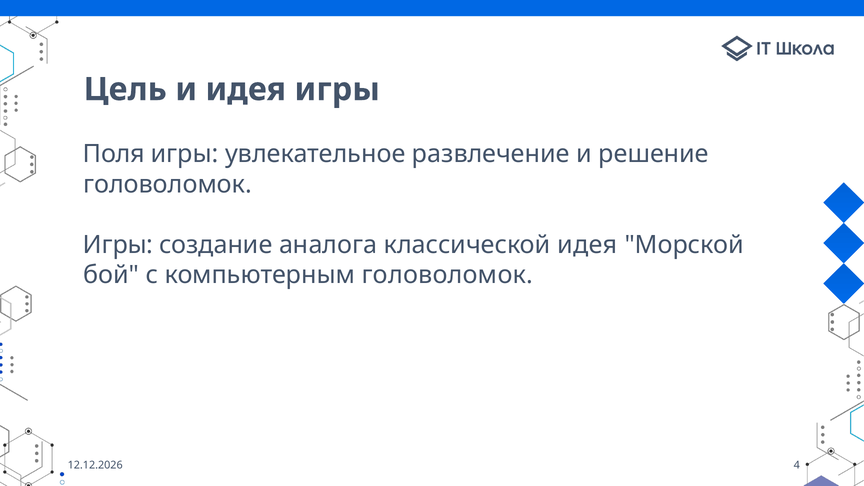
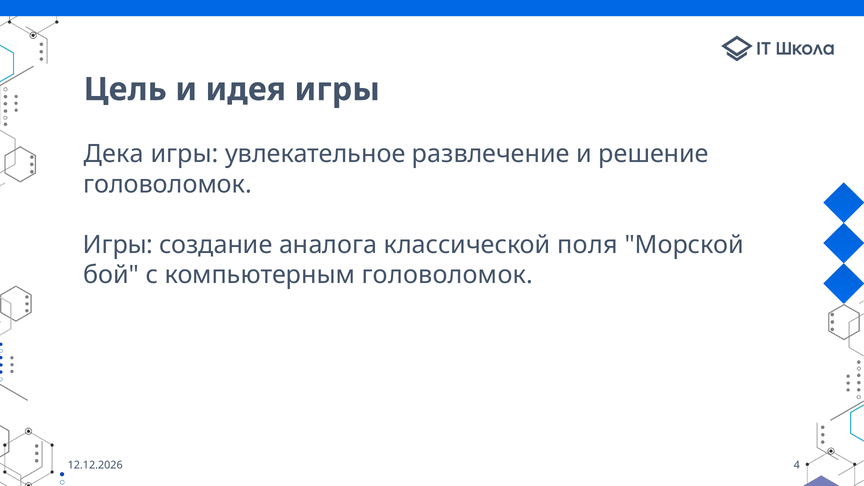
Поля: Поля -> Дека (114, 154)
классической идея: идея -> поля (587, 245)
